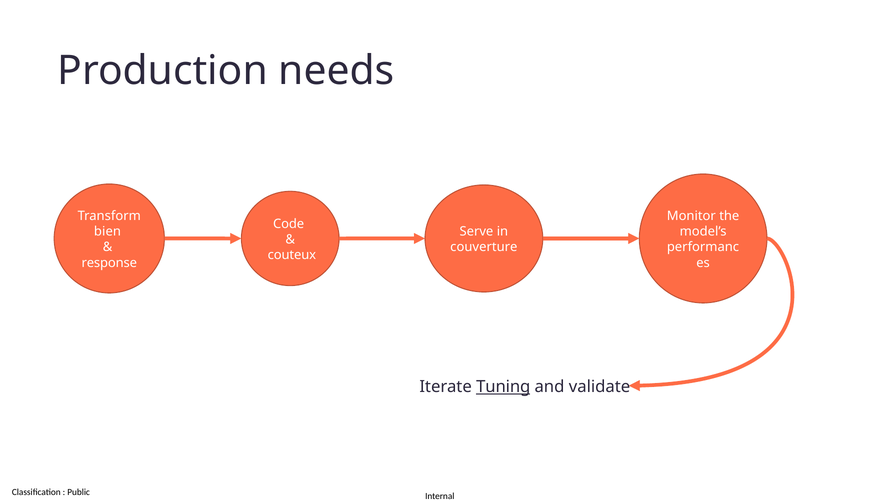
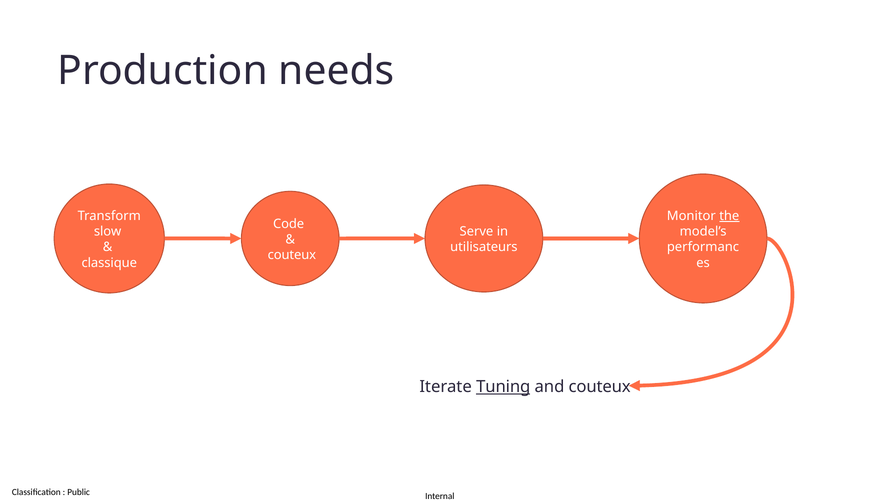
the underline: none -> present (729, 216)
bien: bien -> slow (108, 232)
couverture: couverture -> utilisateurs (484, 247)
response: response -> classique (109, 263)
and validate: validate -> couteux (600, 387)
